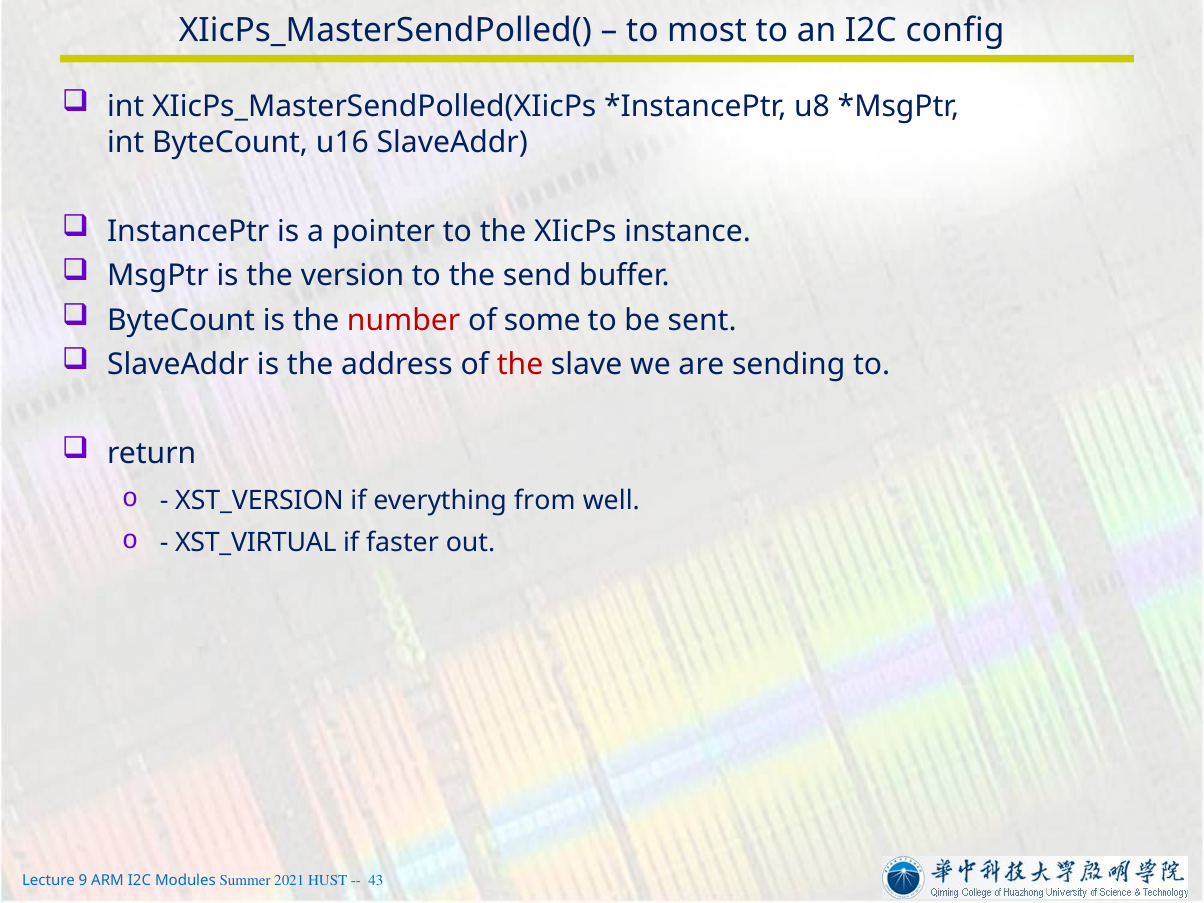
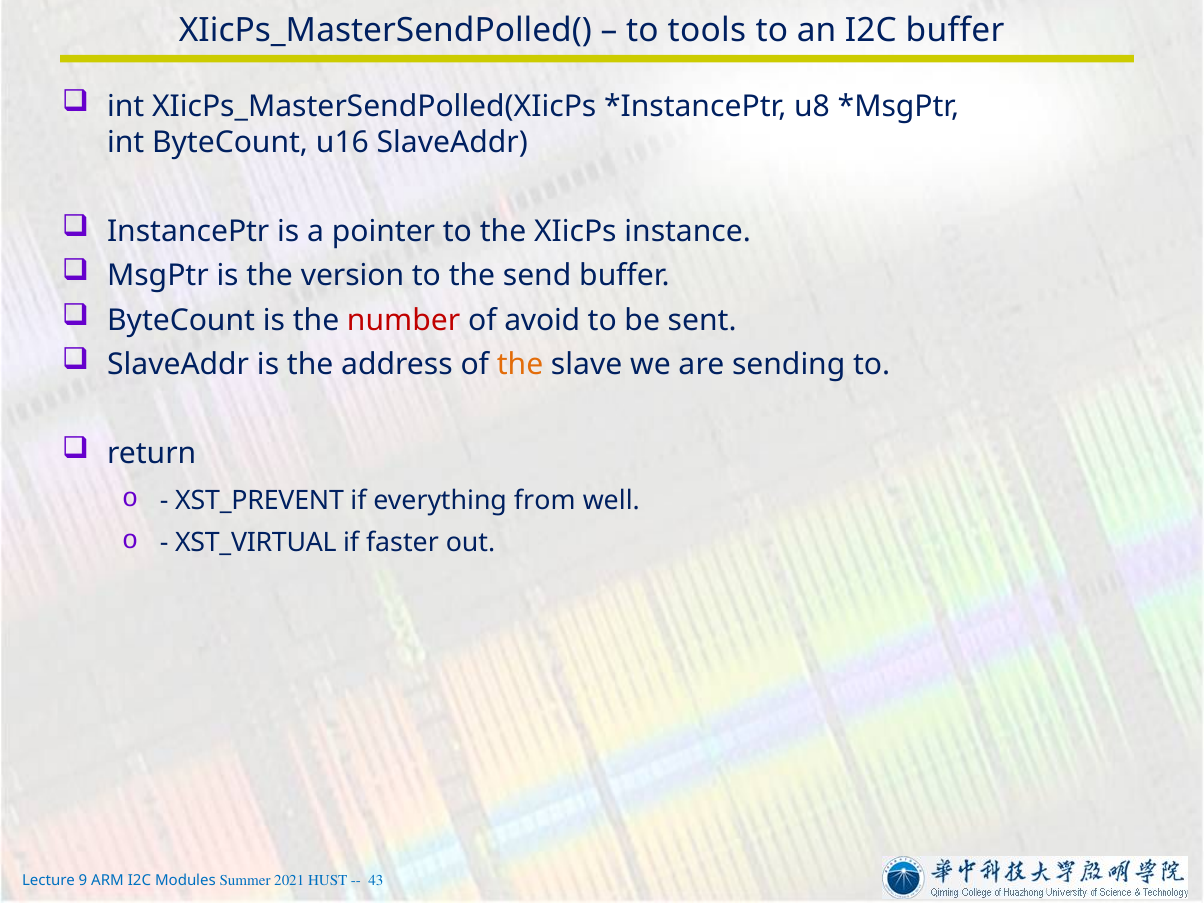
most: most -> tools (707, 31)
I2C config: config -> buffer (955, 31)
some: some -> avoid (542, 320)
the colour: red -> orange (520, 365)
XST_VERSION: XST_VERSION -> XST_PREVENT (260, 501)
